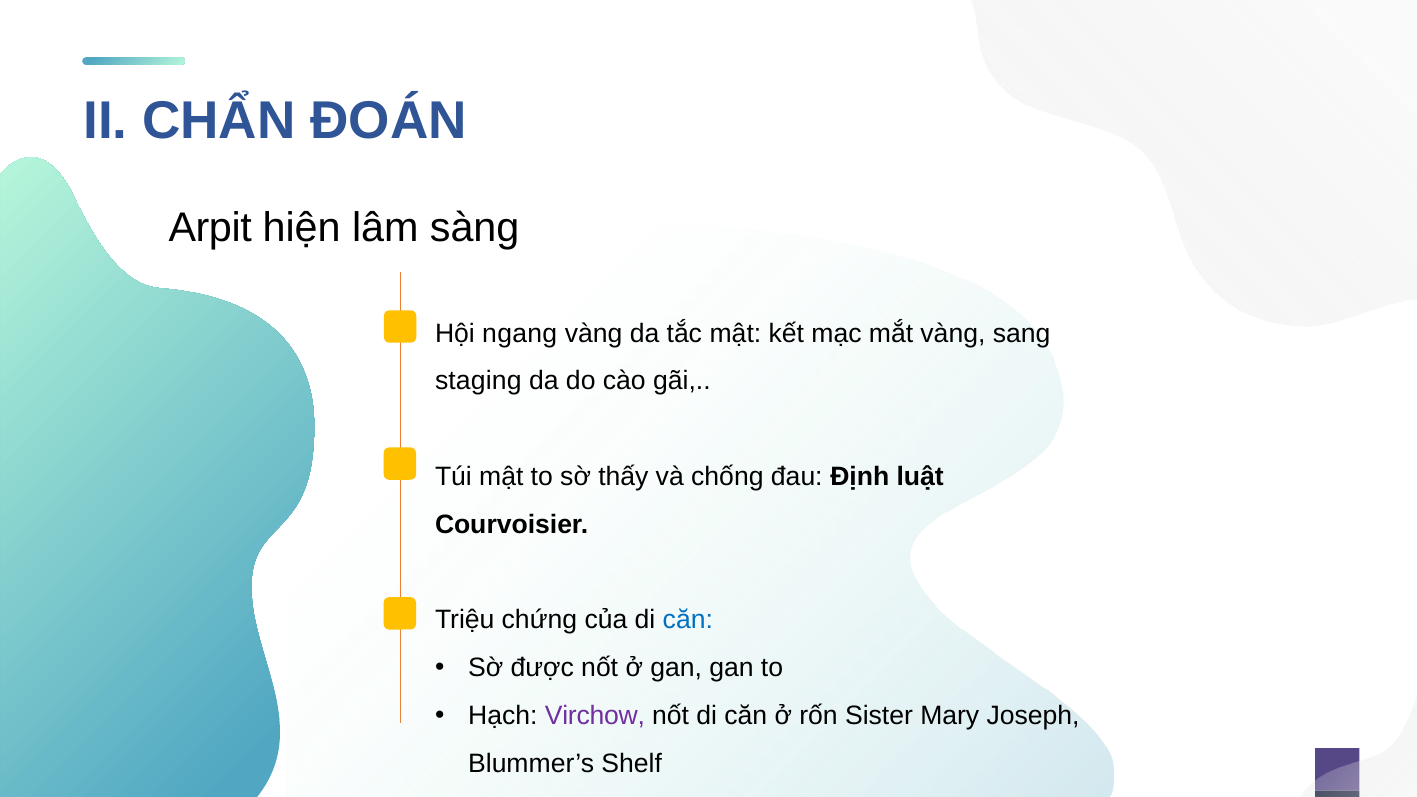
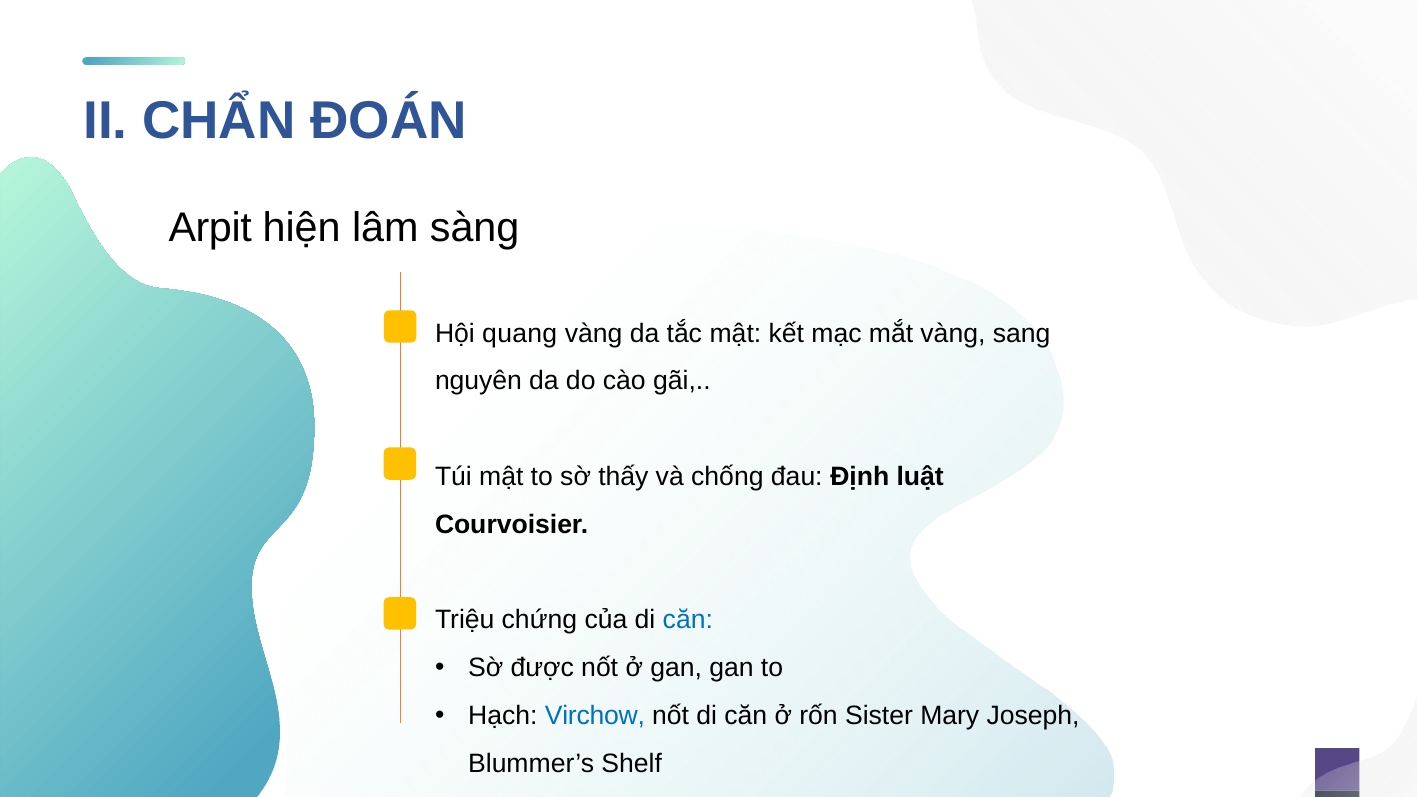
ngang: ngang -> quang (520, 333)
staging: staging -> nguyên (478, 381)
Virchow colour: purple -> blue (595, 716)
